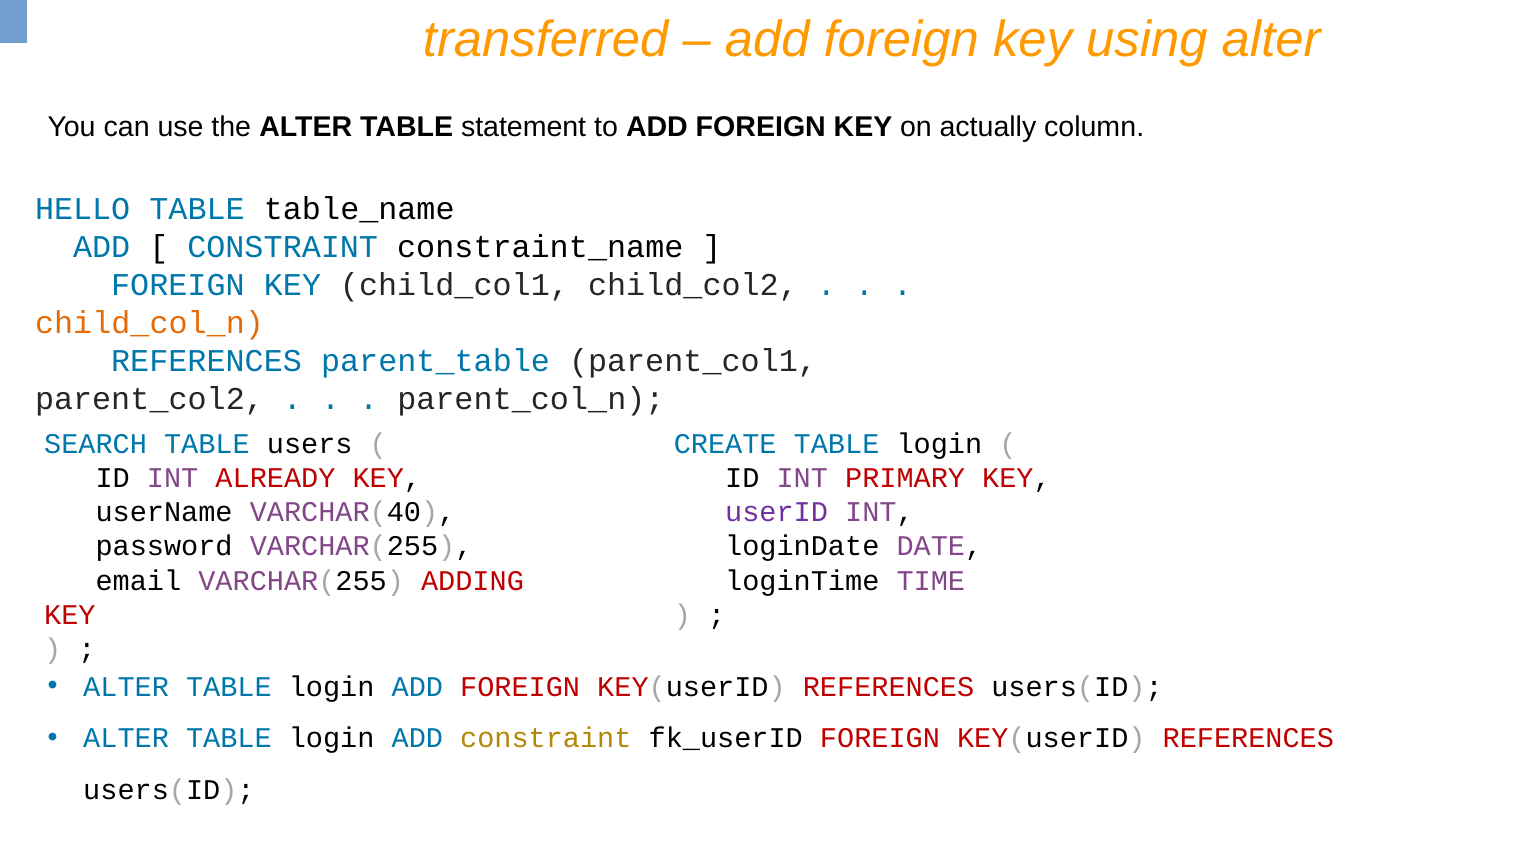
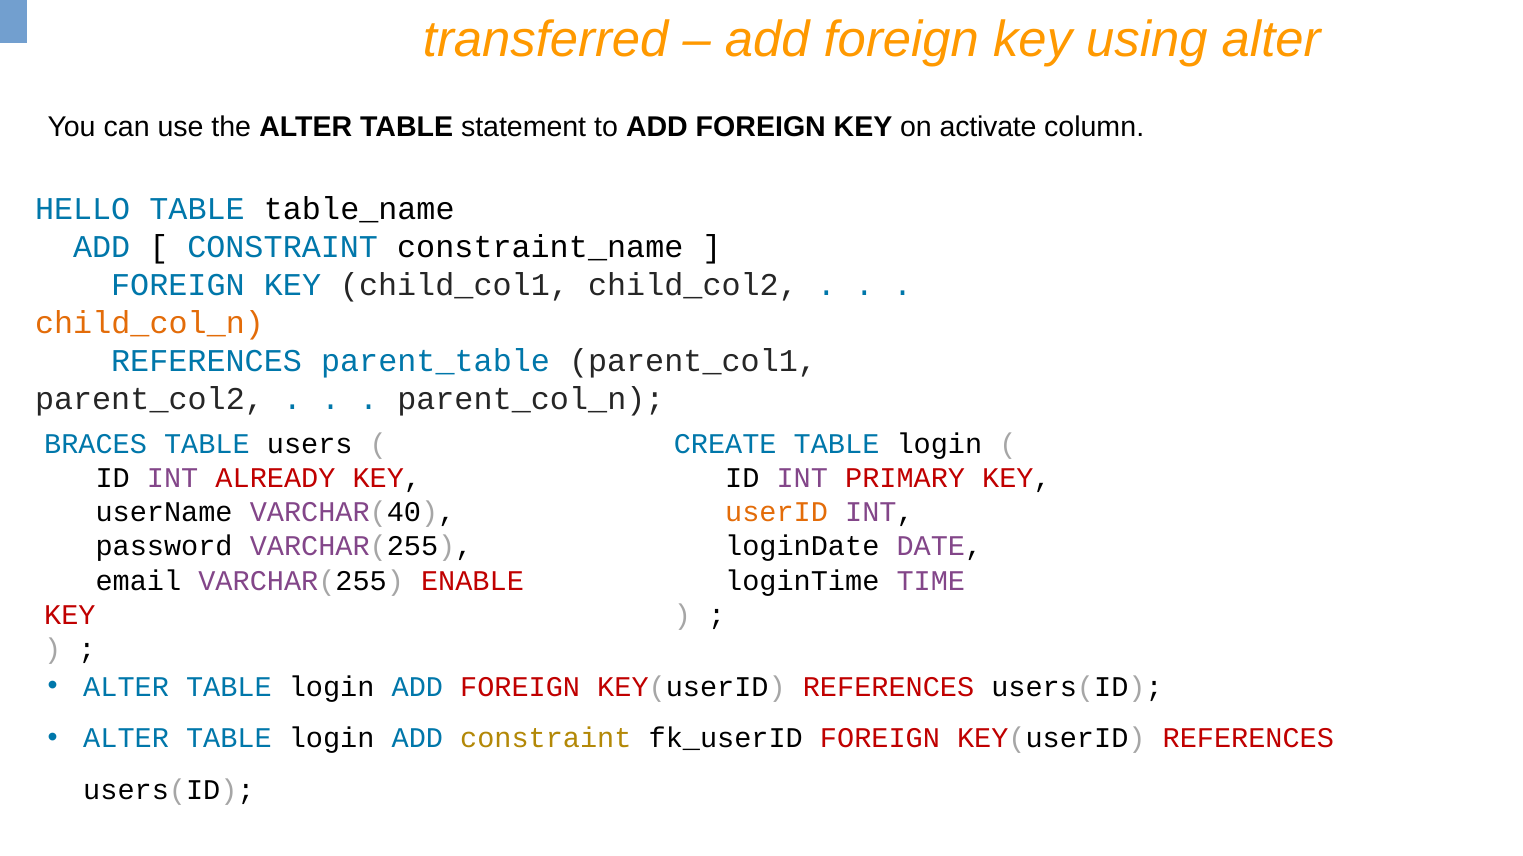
actually: actually -> activate (988, 127)
SEARCH: SEARCH -> BRACES (96, 444)
userID colour: purple -> orange (777, 513)
ADDING: ADDING -> ENABLE (472, 581)
